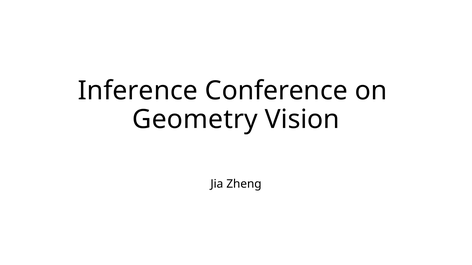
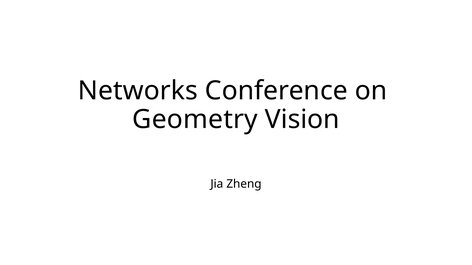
Inference: Inference -> Networks (138, 91)
